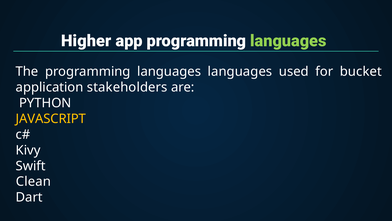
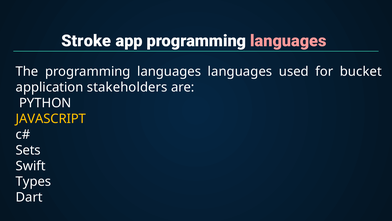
Higher: Higher -> Stroke (86, 41)
languages colour: light green -> pink (288, 41)
Kivy: Kivy -> Sets (28, 150)
Clean: Clean -> Types (33, 181)
